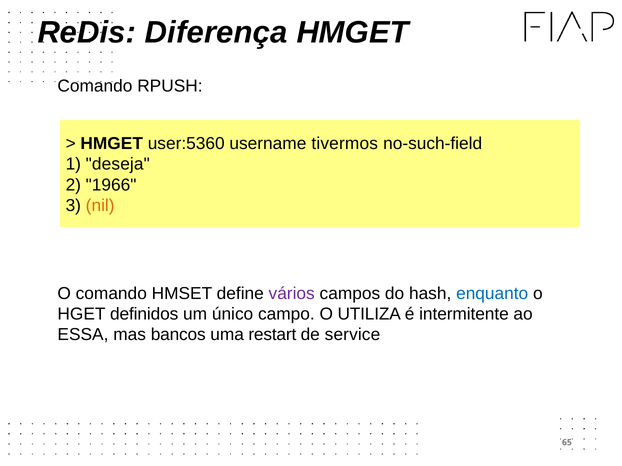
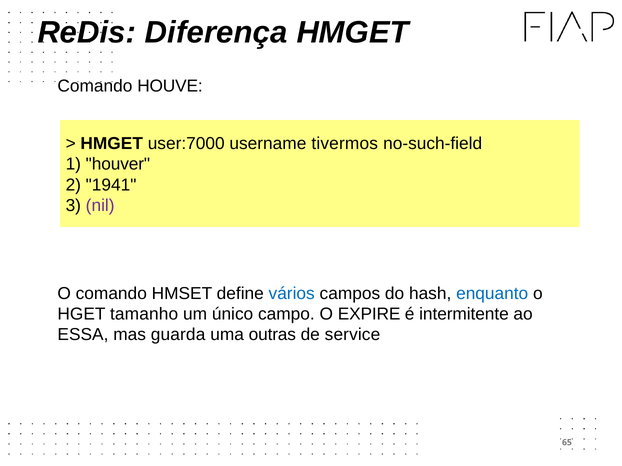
RPUSH: RPUSH -> HOUVE (170, 86)
user:5360: user:5360 -> user:7000 (186, 144)
deseja: deseja -> houver (118, 164)
1966: 1966 -> 1941 (111, 185)
nil colour: orange -> purple (100, 206)
vários colour: purple -> blue (292, 294)
definidos: definidos -> tamanho (144, 314)
UTILIZA: UTILIZA -> EXPIRE (369, 314)
bancos: bancos -> guarda (178, 335)
restart: restart -> outras (272, 335)
